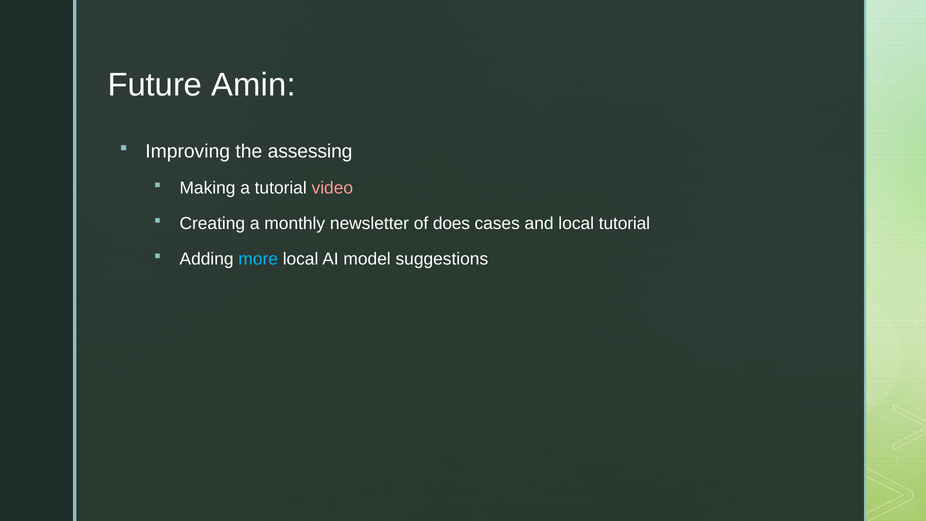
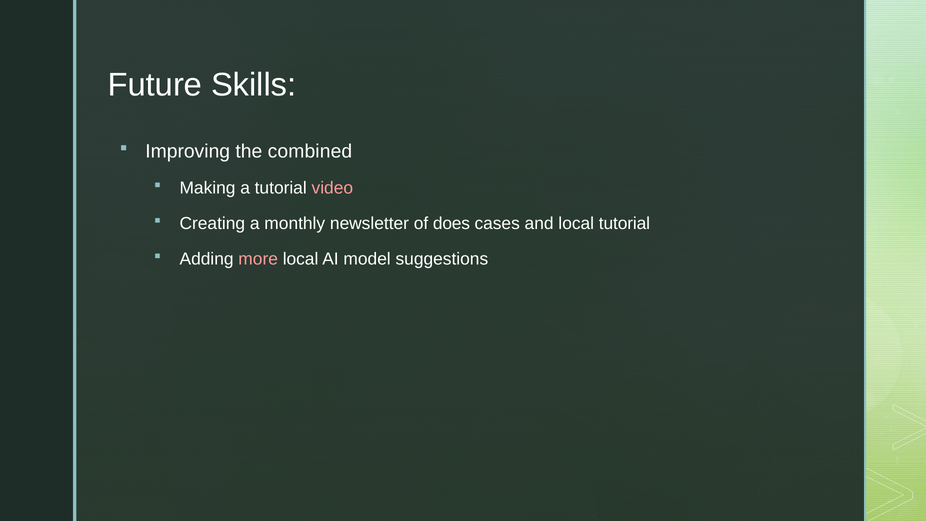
Amin: Amin -> Skills (254, 85)
assessing: assessing -> combined (310, 151)
more colour: light blue -> pink (258, 259)
